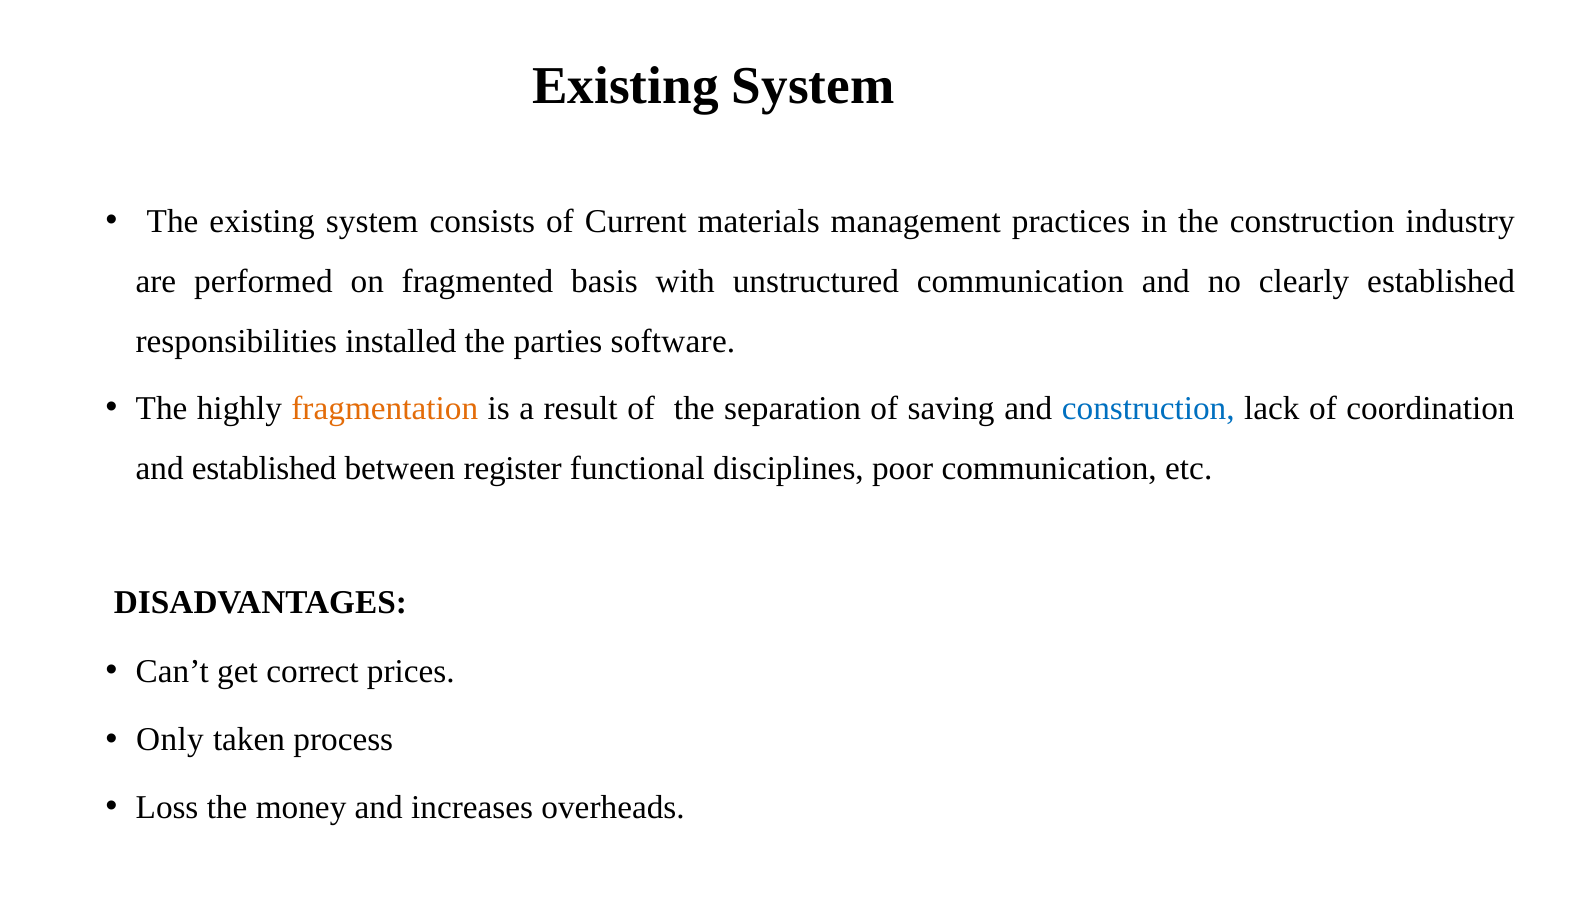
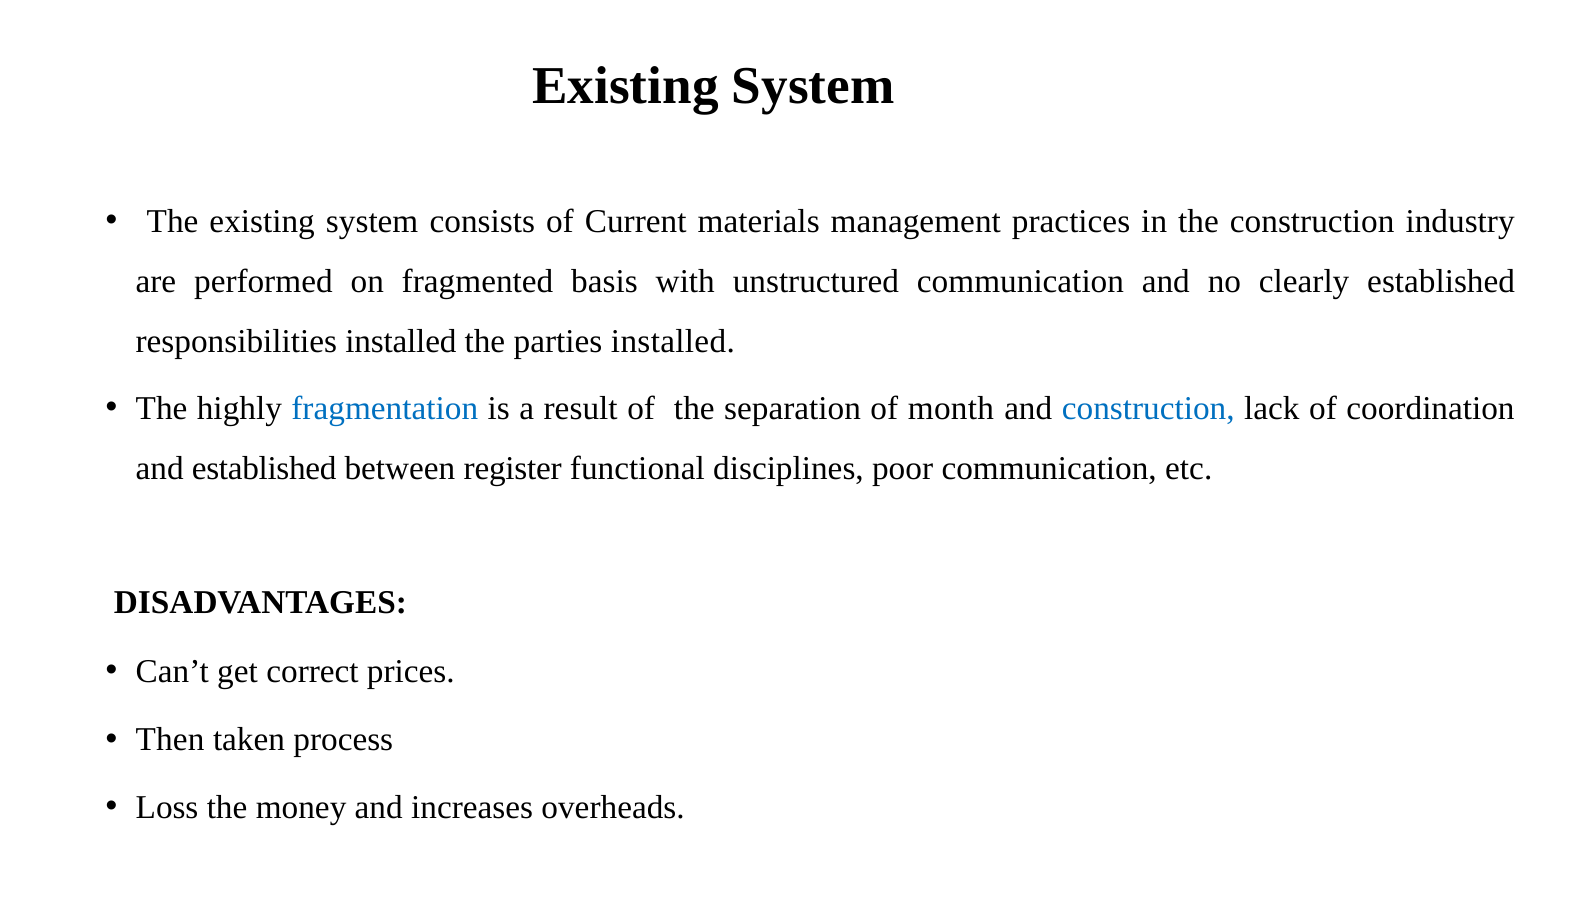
parties software: software -> installed (673, 341)
fragmentation colour: orange -> blue (385, 408)
saving: saving -> month (951, 408)
Only: Only -> Then (170, 740)
